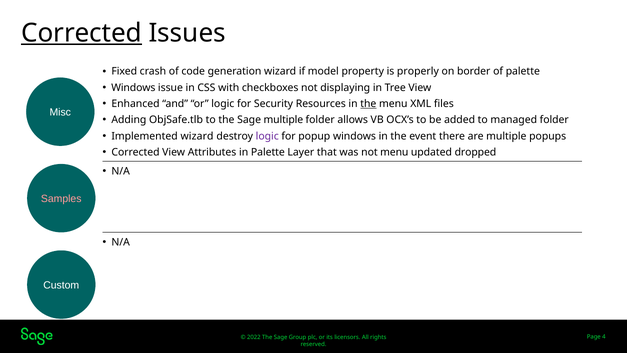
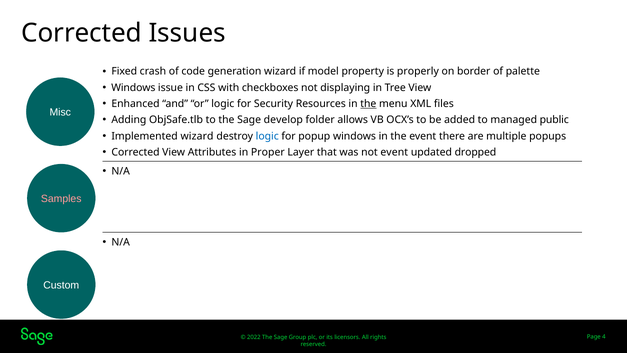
Corrected underline: present -> none (82, 33)
Sage multiple: multiple -> develop (283, 120)
managed folder: folder -> public (554, 120)
logic colour: purple -> blue (267, 136)
in Palette: Palette -> Proper (268, 152)
not menu: menu -> event (394, 152)
